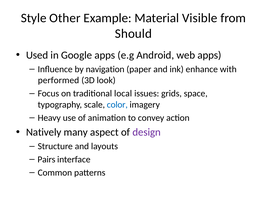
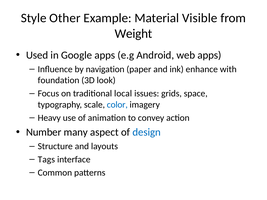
Should: Should -> Weight (134, 34)
performed: performed -> foundation (59, 80)
Natively: Natively -> Number (44, 132)
design colour: purple -> blue (147, 132)
Pairs: Pairs -> Tags (46, 160)
